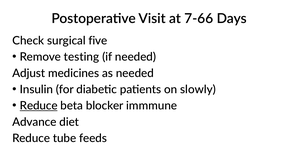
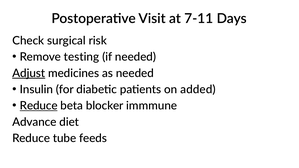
7-66: 7-66 -> 7-11 (199, 19)
five: five -> risk (98, 41)
Adjust underline: none -> present (29, 73)
slowly: slowly -> added (198, 90)
